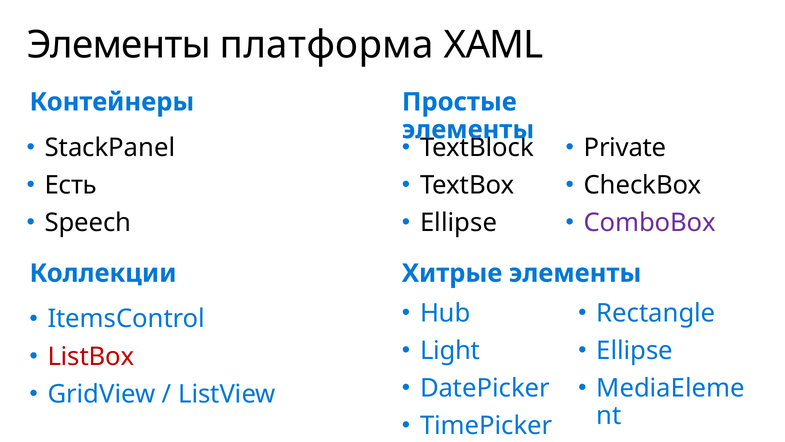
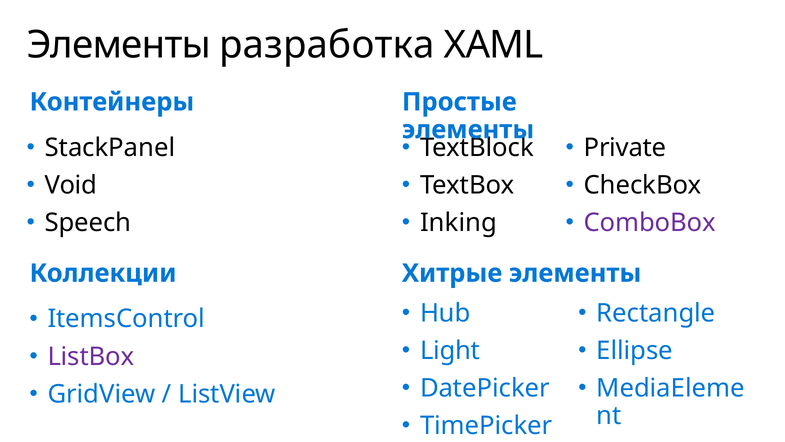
платформа: платформа -> разработка (327, 45)
Есть: Есть -> Void (71, 185)
Ellipse: Ellipse -> Inking (459, 223)
ListBox colour: red -> purple (91, 356)
